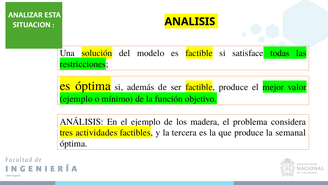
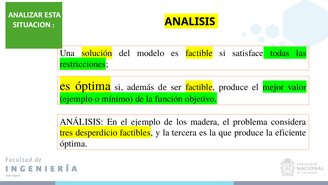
actividades: actividades -> desperdicio (96, 132)
semanal: semanal -> eficiente (291, 132)
